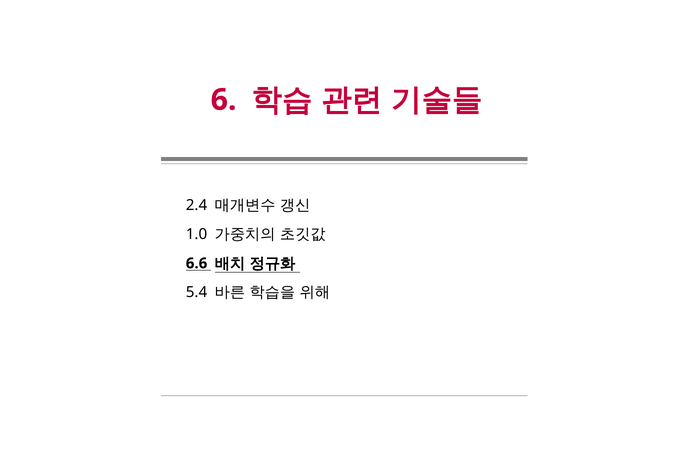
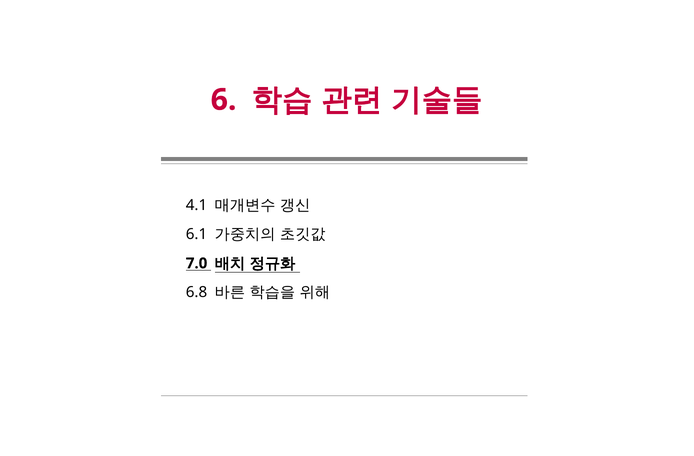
2.4: 2.4 -> 4.1 (196, 205)
1.0: 1.0 -> 6.1 (196, 234)
6.6: 6.6 -> 7.0 (197, 263)
5.4: 5.4 -> 6.8 (196, 292)
